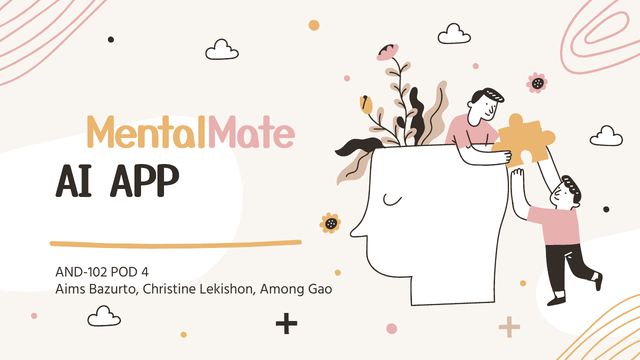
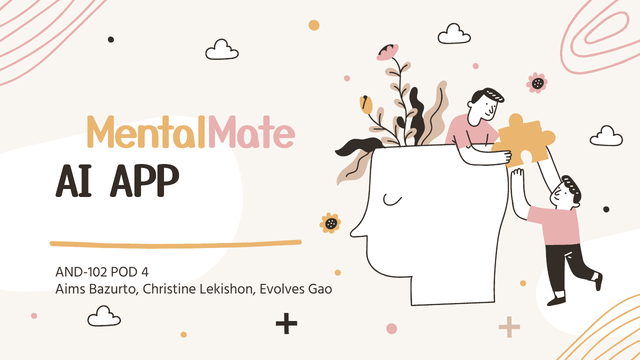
Among: Among -> Evolves (282, 289)
